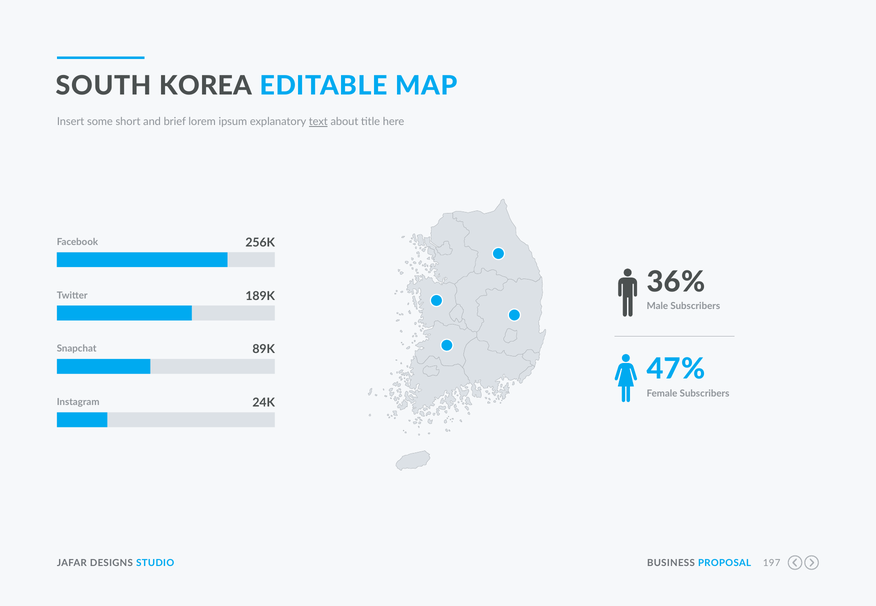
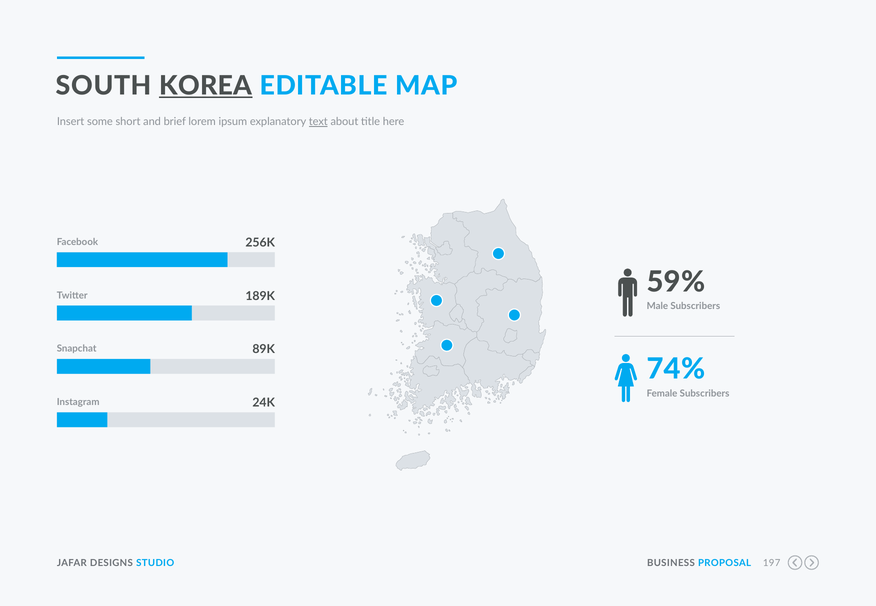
KOREA underline: none -> present (206, 86)
36%: 36% -> 59% (676, 282)
47%: 47% -> 74% (676, 370)
